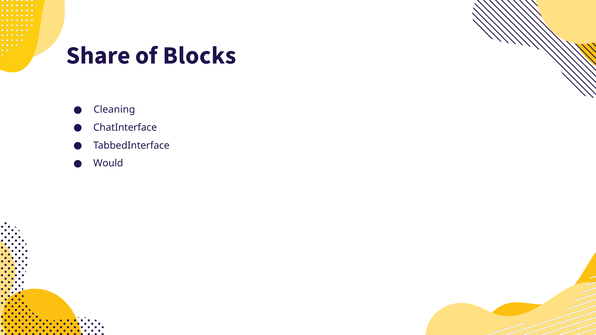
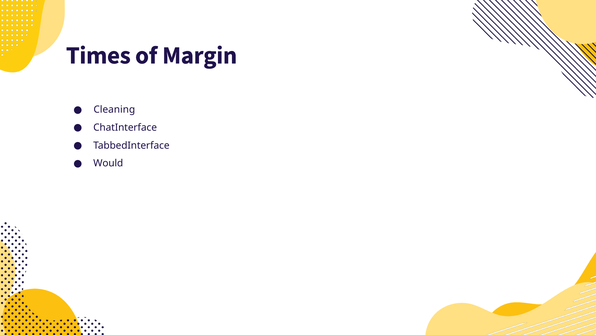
Share: Share -> Times (98, 55)
Blocks: Blocks -> Margin (200, 55)
